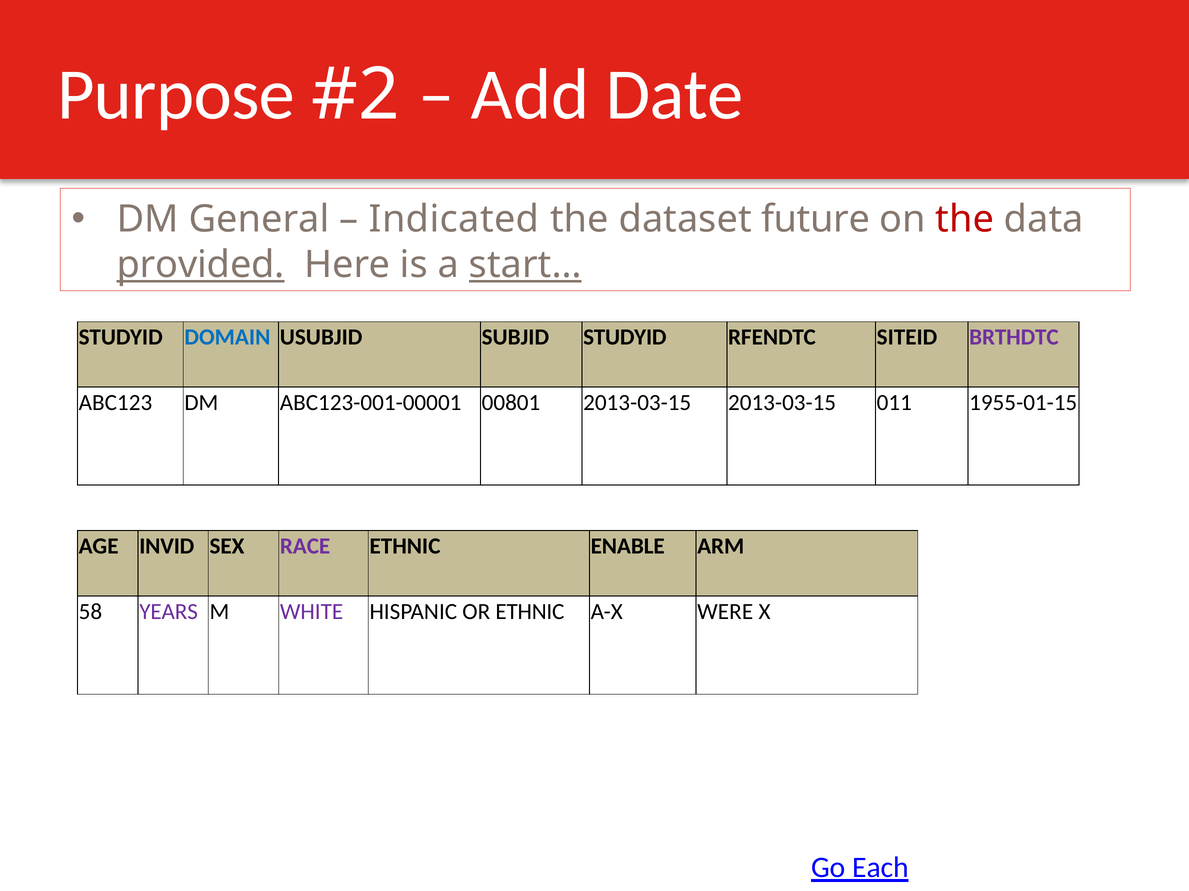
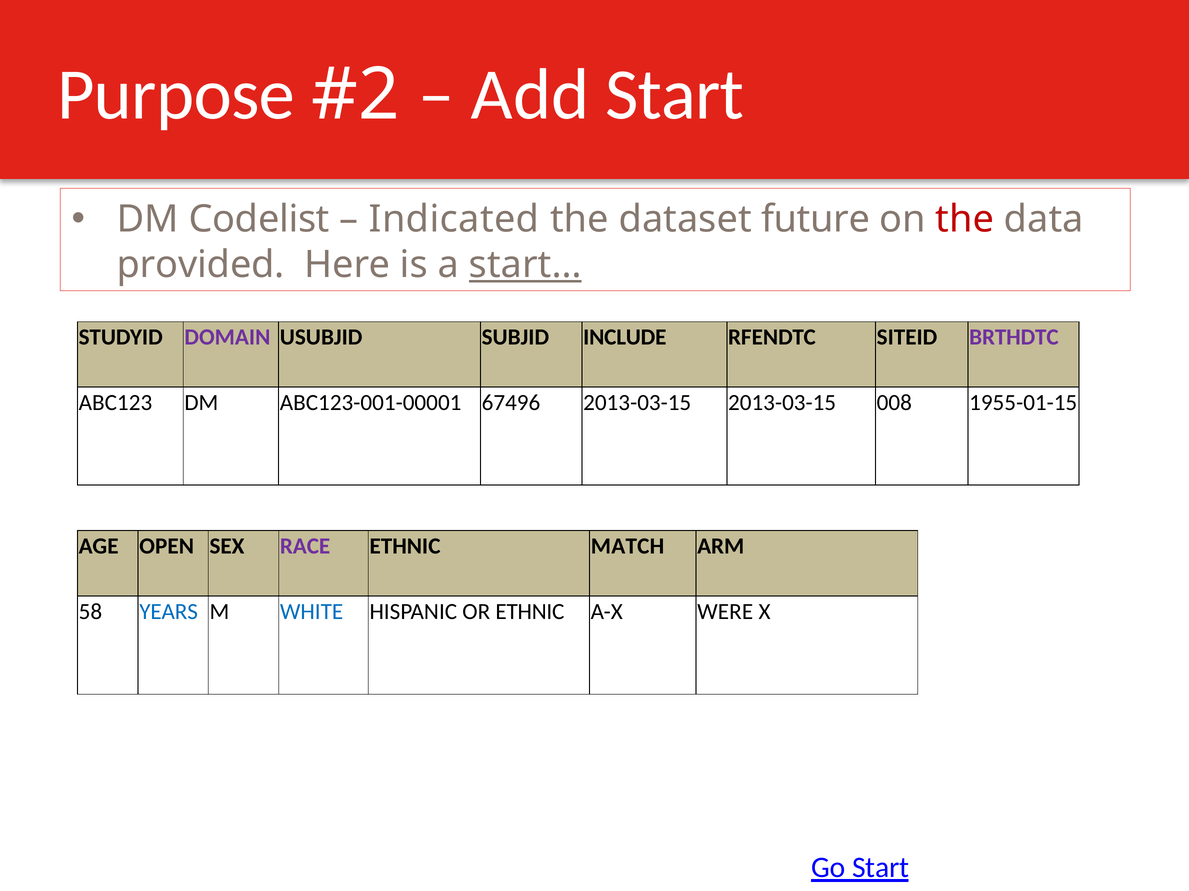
Add Date: Date -> Start (675, 95)
General: General -> Codelist (259, 220)
provided underline: present -> none (201, 265)
DOMAIN colour: blue -> purple (227, 338)
SUBJID STUDYID: STUDYID -> INCLUDE (625, 338)
00801: 00801 -> 67496 (511, 403)
011: 011 -> 008 (894, 403)
INVID: INVID -> OPEN (167, 547)
ENABLE: ENABLE -> MATCH (628, 547)
YEARS colour: purple -> blue (169, 612)
WHITE colour: purple -> blue (312, 612)
Go Each: Each -> Start (881, 868)
